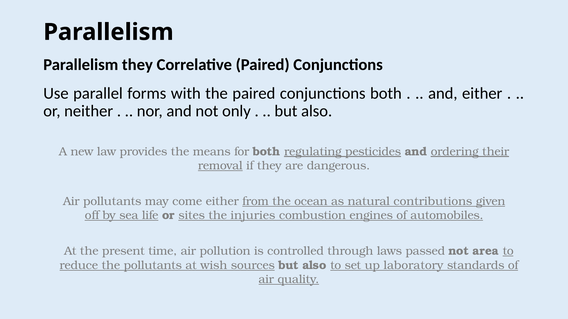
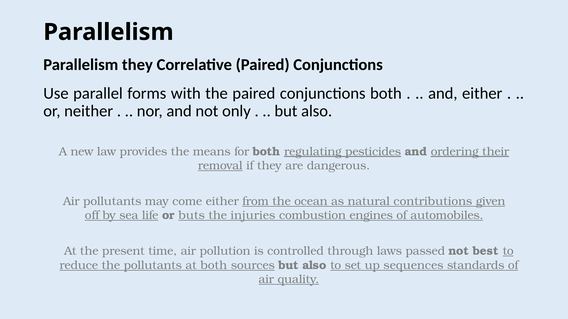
sites: sites -> buts (192, 216)
area: area -> best (486, 251)
at wish: wish -> both (214, 266)
laboratory: laboratory -> sequences (413, 266)
